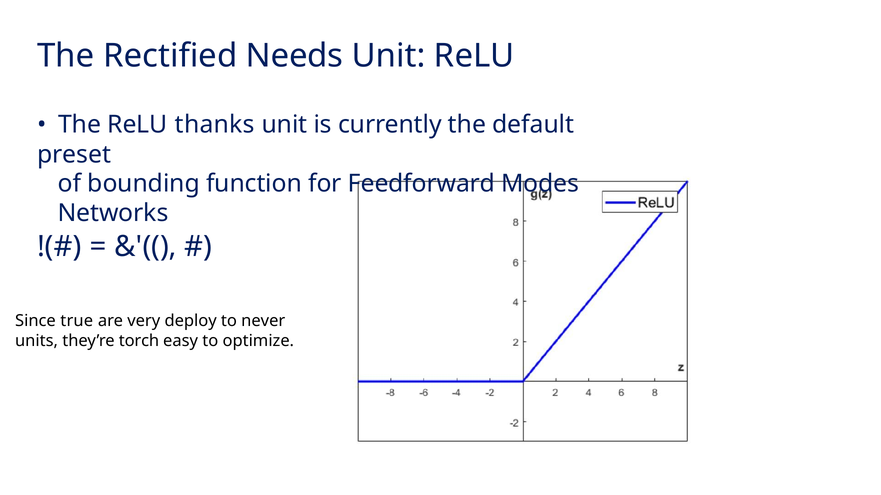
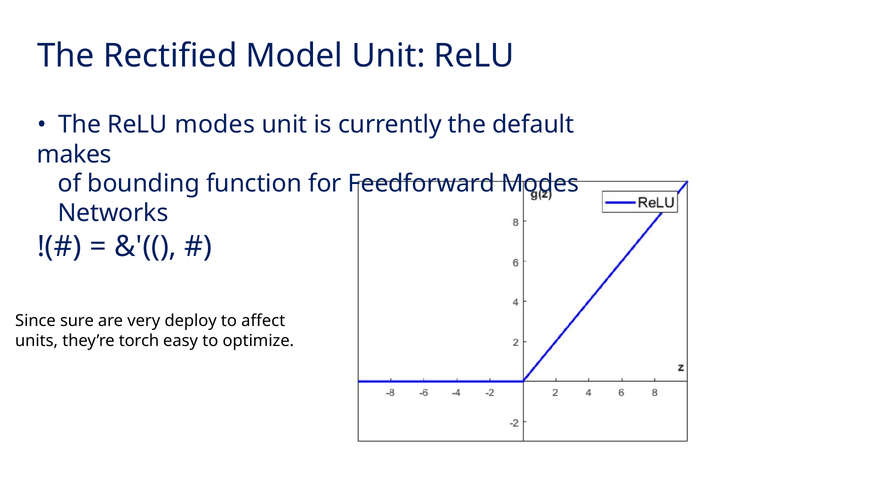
Needs: Needs -> Model (294, 56)
ReLU thanks: thanks -> modes (215, 125)
preset: preset -> makes (74, 155)
true: true -> sure (77, 321)
never: never -> affect (263, 321)
